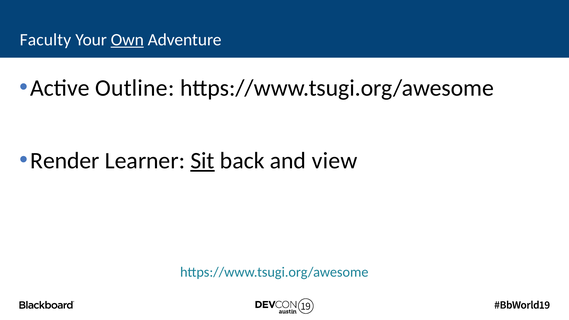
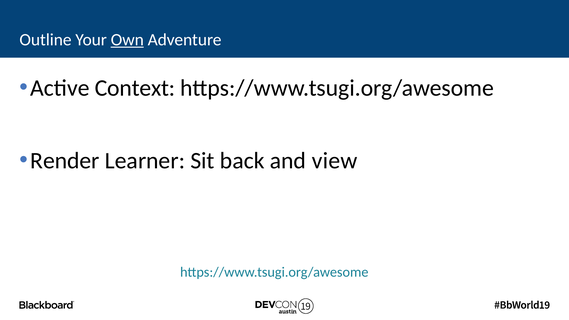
Faculty: Faculty -> Outline (45, 40)
Outline: Outline -> Context (135, 88)
Sit underline: present -> none (202, 161)
